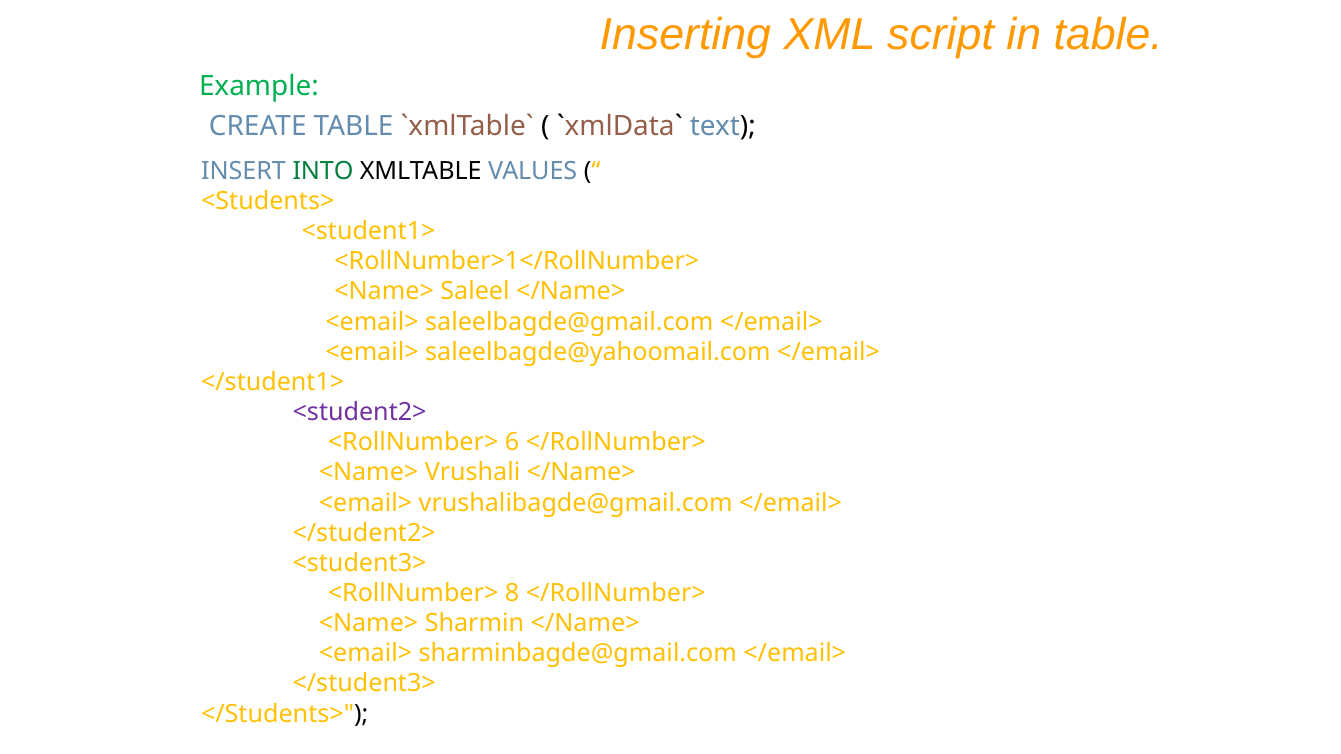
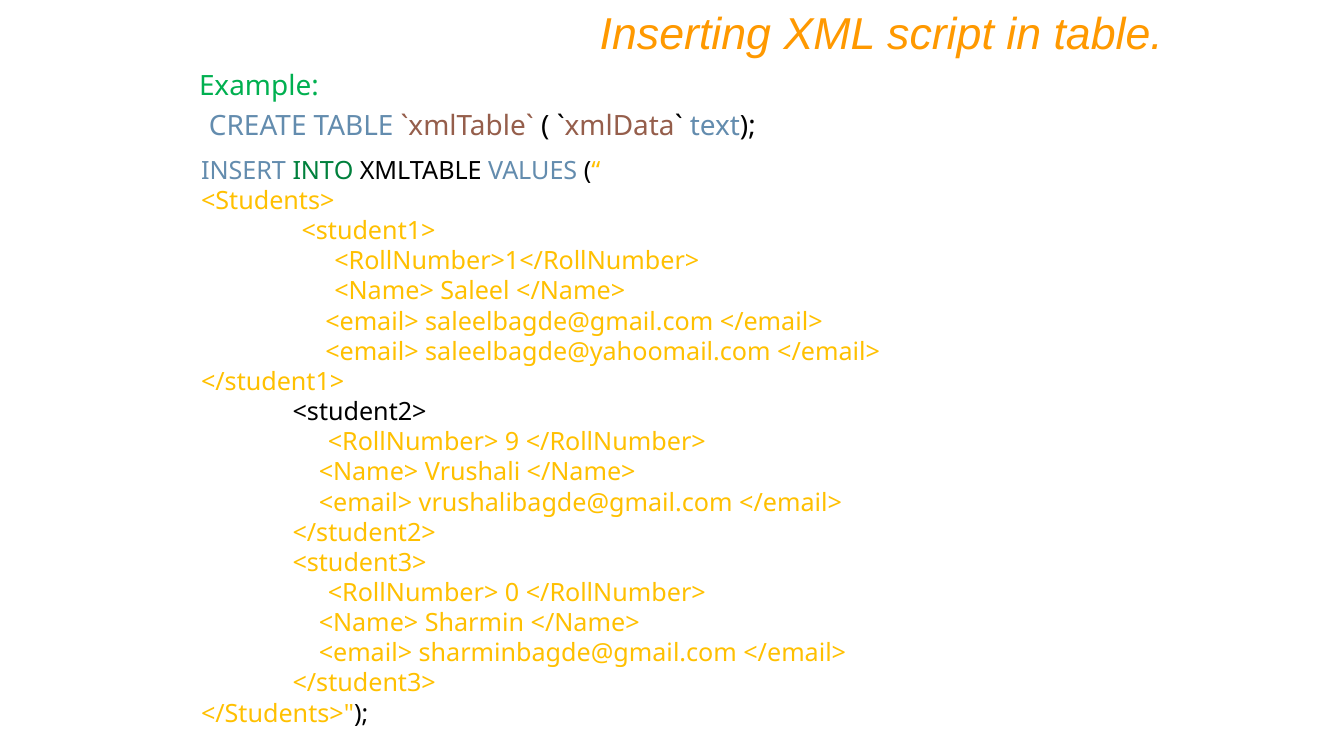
<student2> colour: purple -> black (360, 412)
6: 6 -> 9 (512, 443)
8: 8 -> 0 (512, 593)
